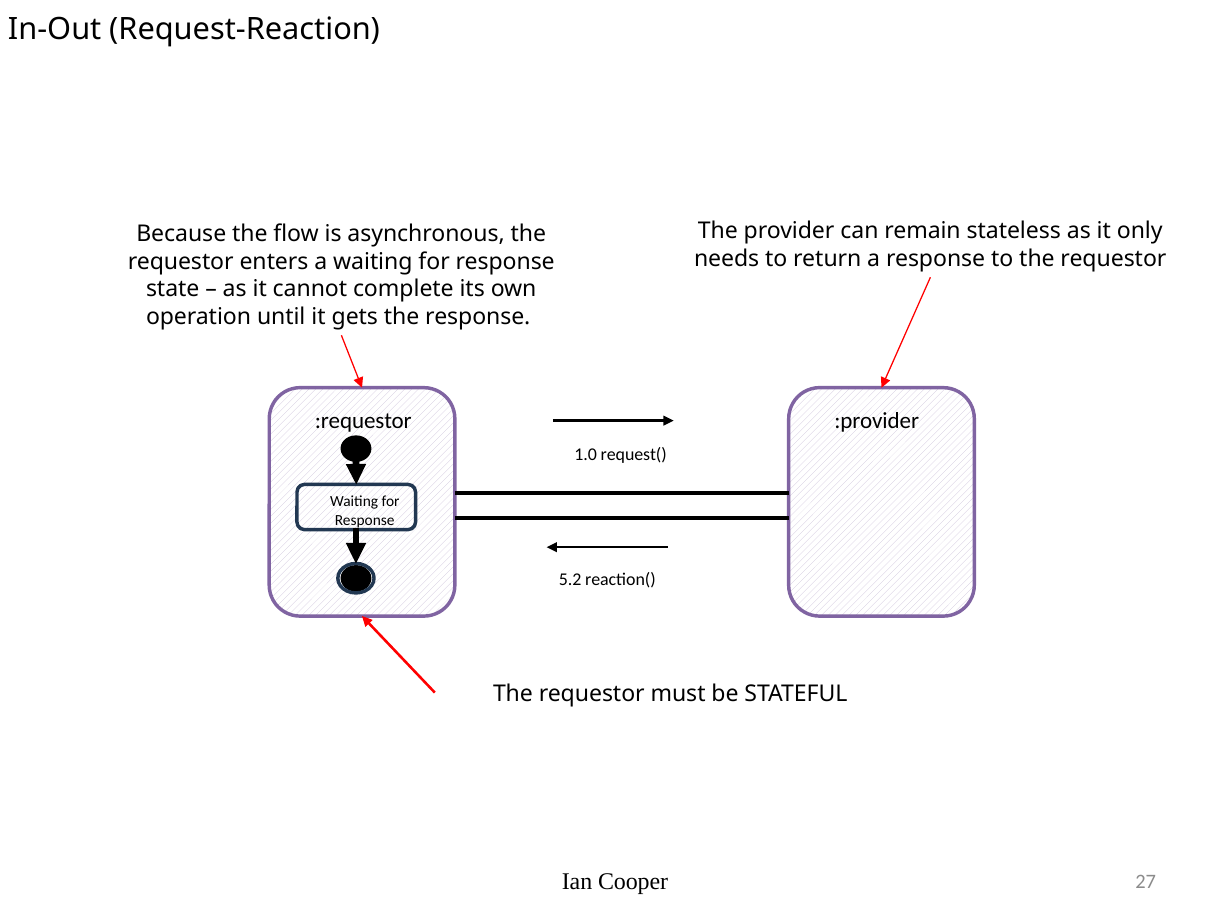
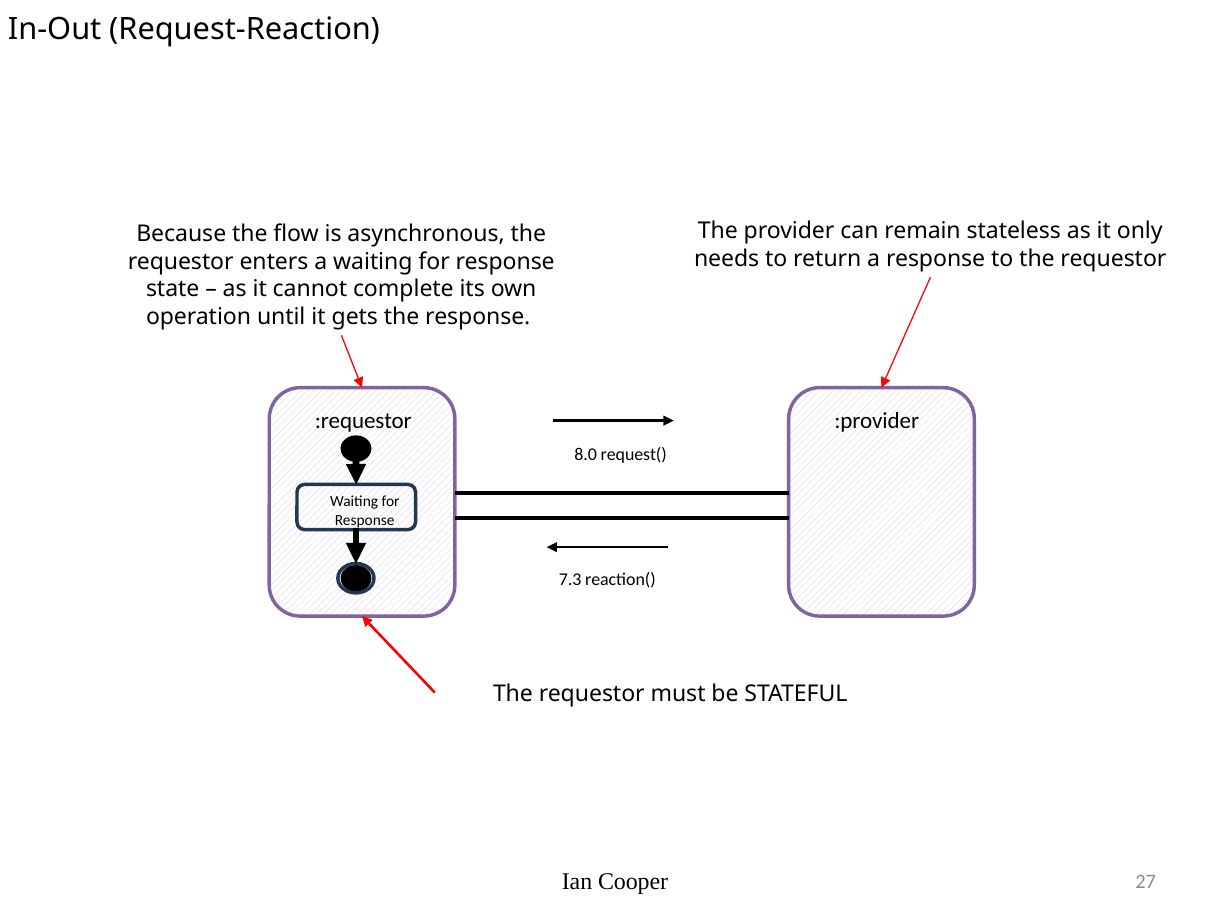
1.0: 1.0 -> 8.0 (586, 454)
5.2: 5.2 -> 7.3 (570, 579)
